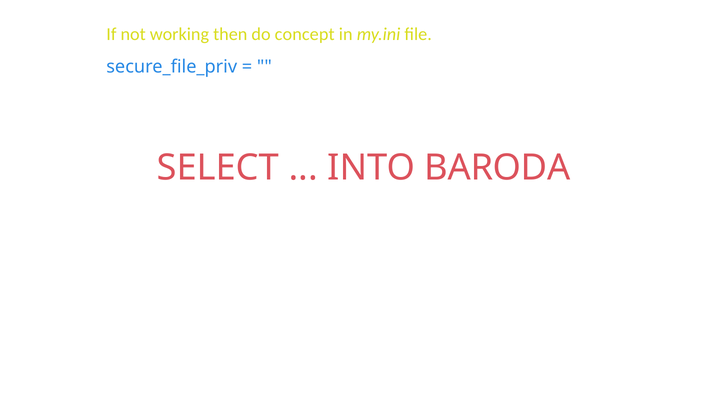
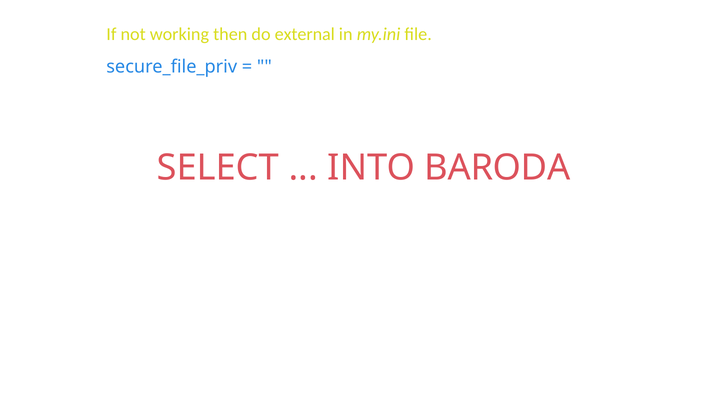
concept: concept -> external (305, 34)
